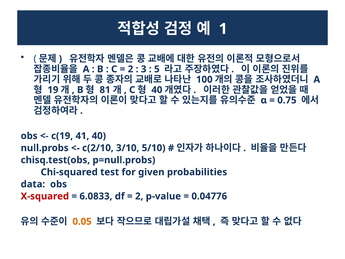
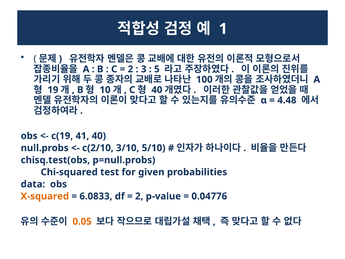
81: 81 -> 10 (105, 90)
0.75: 0.75 -> 4.48 (287, 100)
X-squared colour: red -> orange (45, 196)
